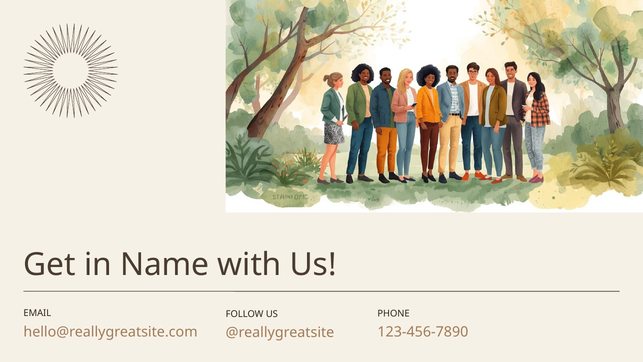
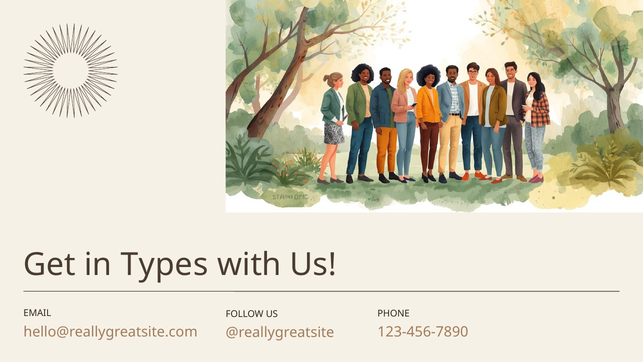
Name: Name -> Types (164, 265)
